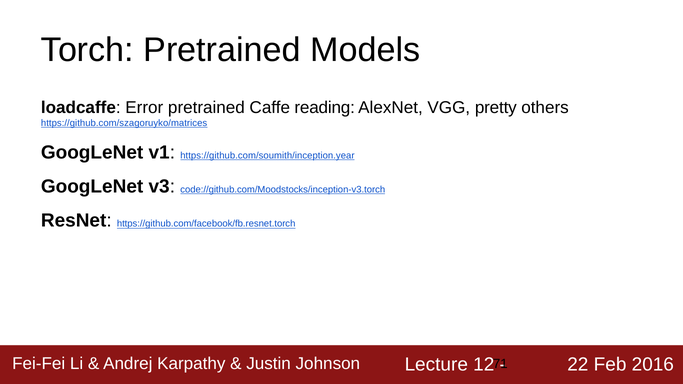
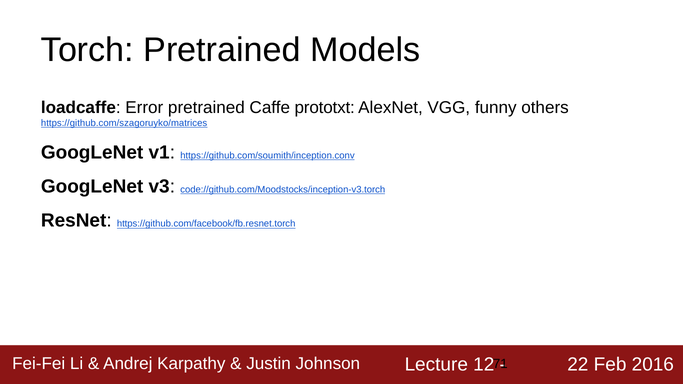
reading: reading -> prototxt (325, 108)
pretty: pretty -> funny (496, 108)
https://github.com/soumith/inception.year: https://github.com/soumith/inception.year -> https://github.com/soumith/inception.conv (267, 156)
